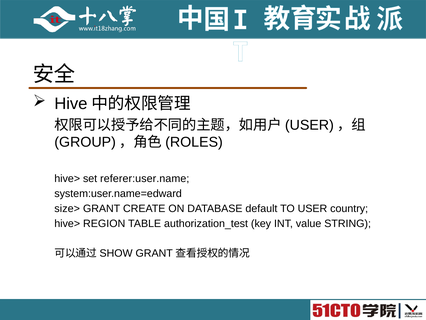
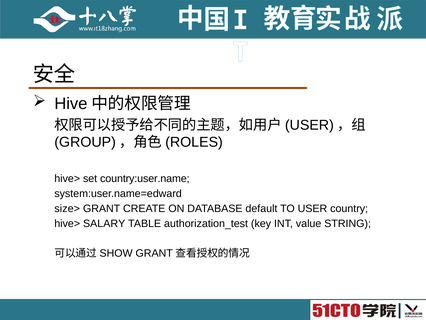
referer:user.name: referer:user.name -> country:user.name (145, 178)
REGION: REGION -> SALARY (104, 223)
